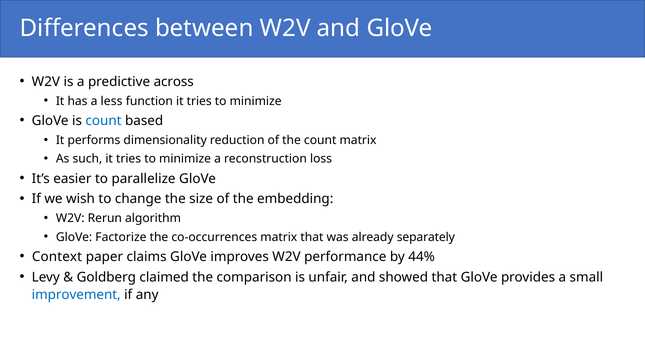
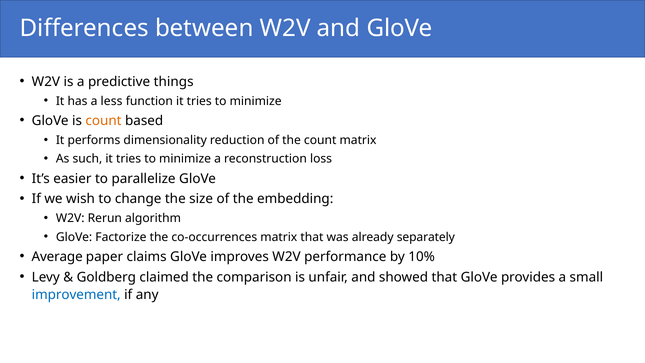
across: across -> things (174, 82)
count colour: blue -> orange (104, 121)
Context: Context -> Average (57, 257)
44%: 44% -> 10% (422, 257)
